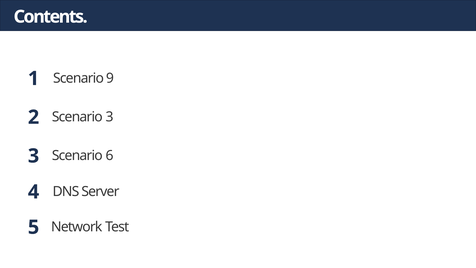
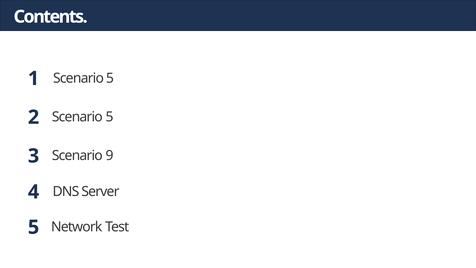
1 Scenario 9: 9 -> 5 (110, 78)
2 Scenario 3: 3 -> 5 (110, 117)
6: 6 -> 9 (110, 155)
